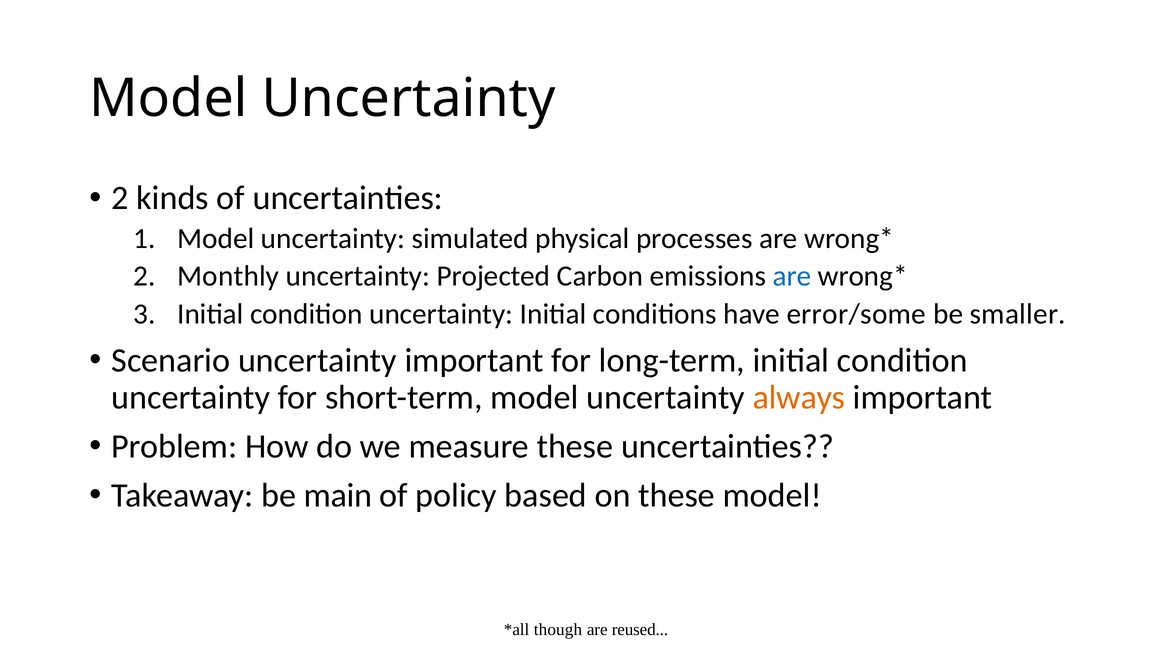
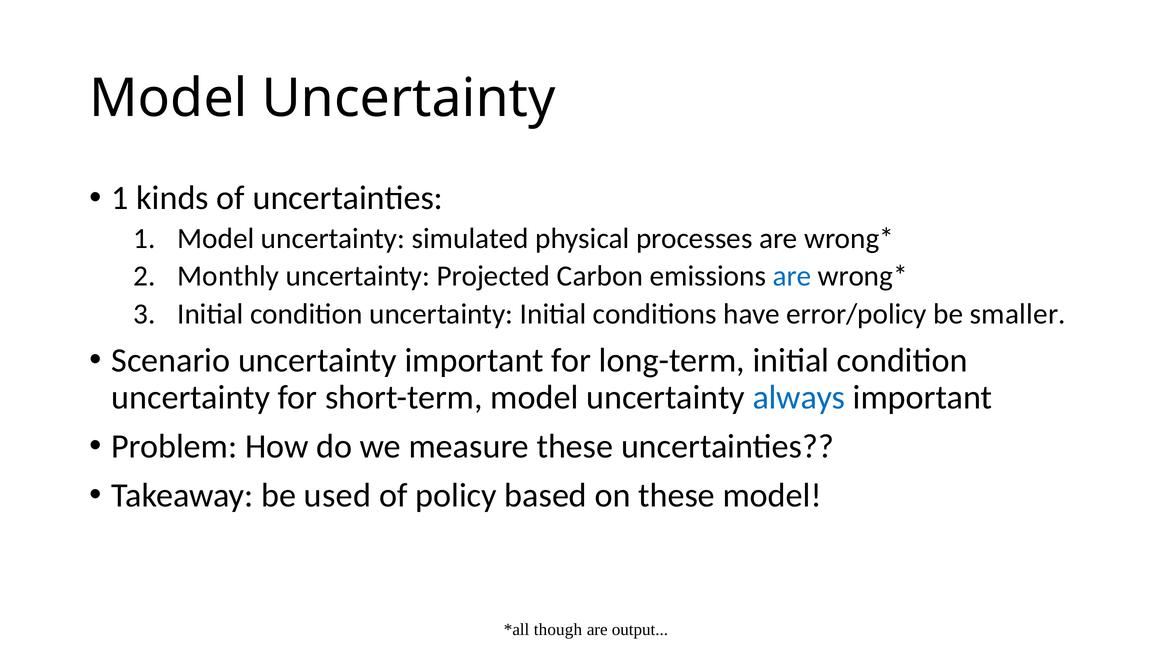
2: 2 -> 1 (120, 198)
error/some: error/some -> error/policy (857, 314)
always colour: orange -> blue (799, 397)
main: main -> used (337, 496)
reused: reused -> output (640, 630)
